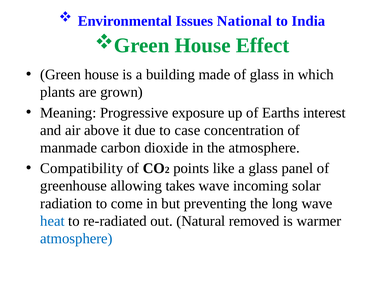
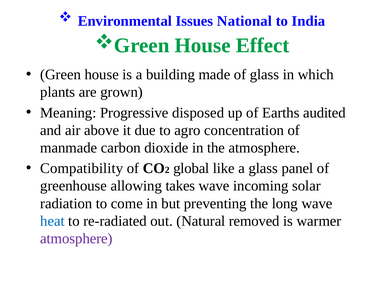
exposure: exposure -> disposed (198, 113)
interest: interest -> audited (324, 113)
case: case -> agro (188, 130)
points: points -> global (191, 169)
atmosphere colour: blue -> purple (76, 239)
